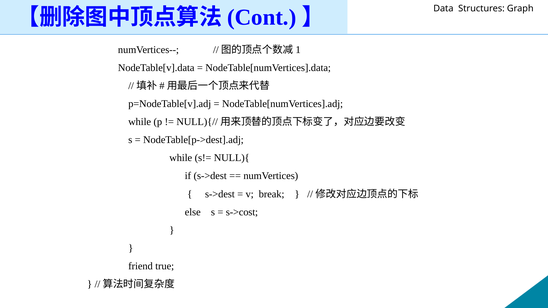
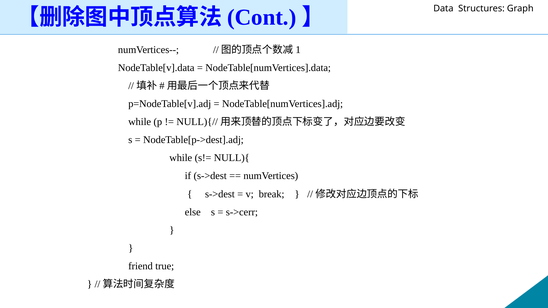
s->cost: s->cost -> s->cerr (242, 212)
